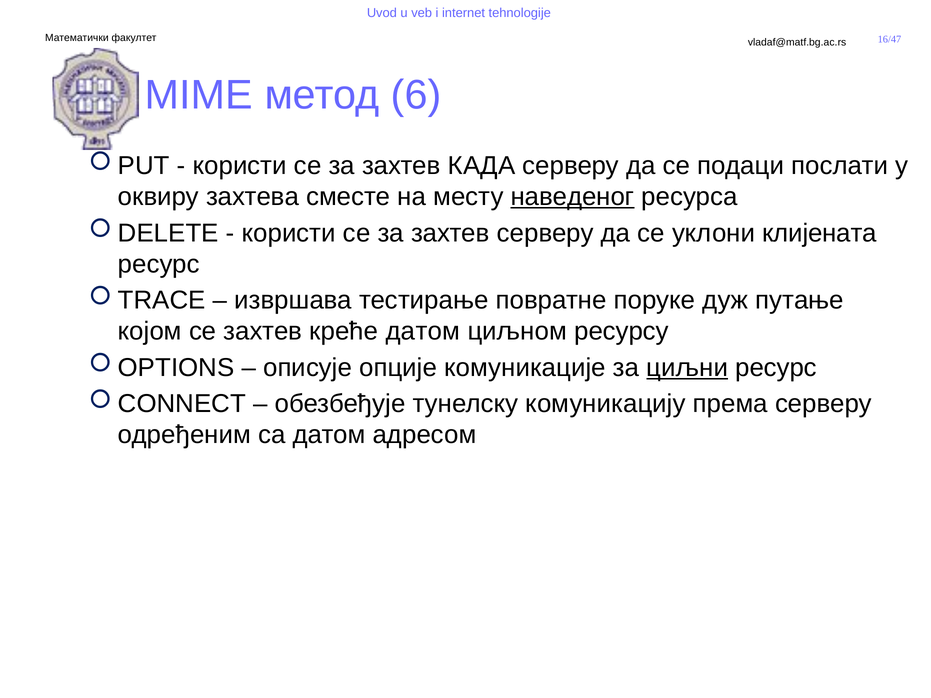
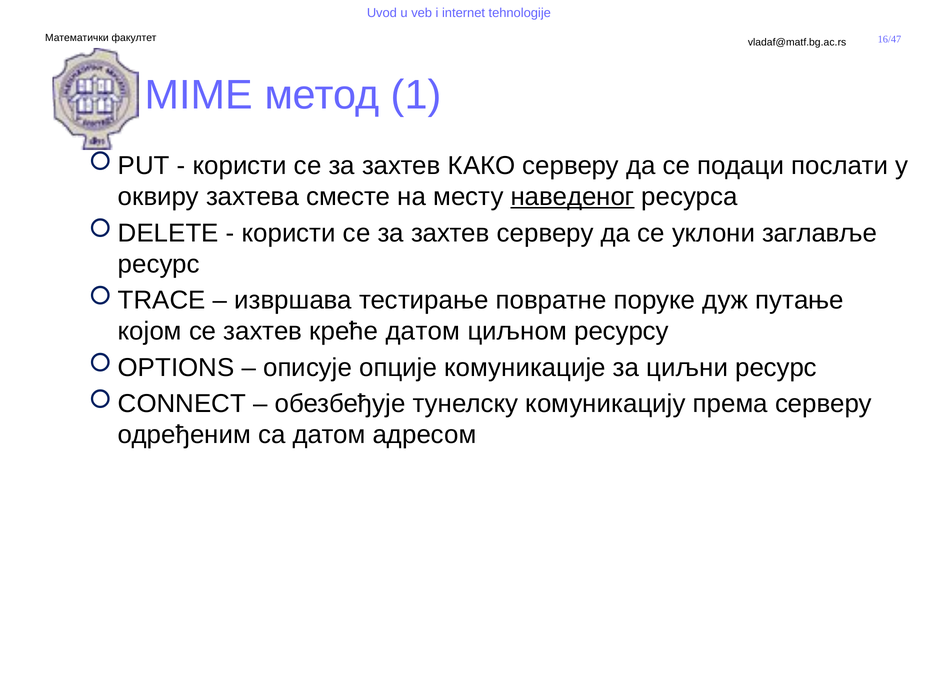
6: 6 -> 1 (416, 95)
КАДА: КАДА -> КАКО (482, 166)
клијената: клијената -> заглавље (820, 233)
циљни underline: present -> none (687, 368)
